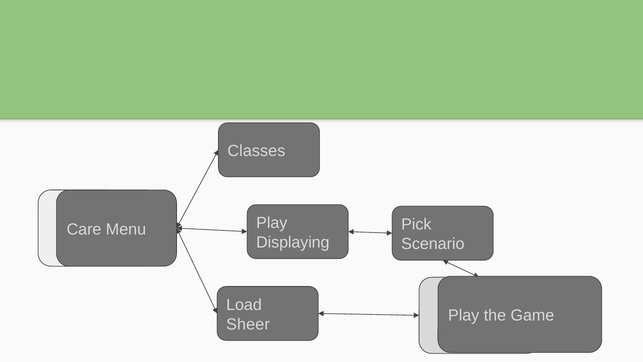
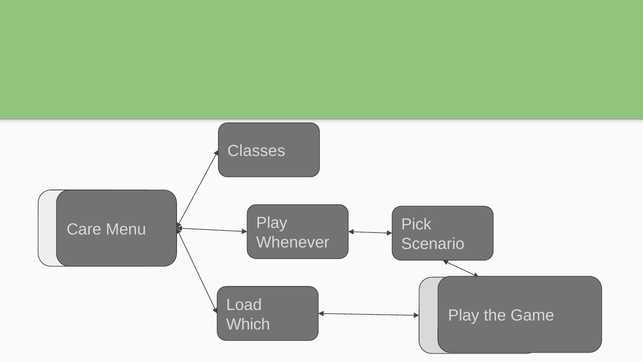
Displaying: Displaying -> Whenever (293, 242)
Sheer: Sheer -> Which (248, 324)
